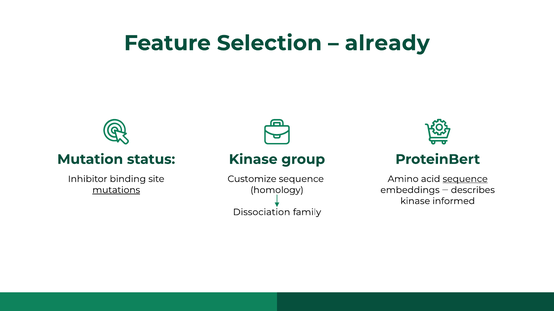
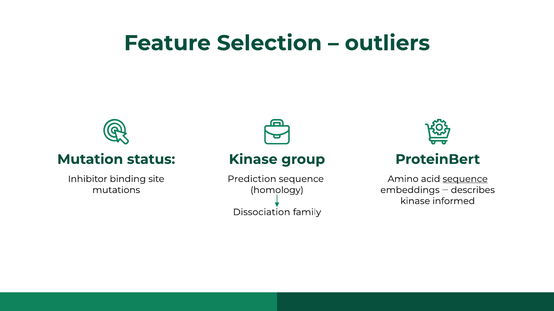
already: already -> outliers (387, 43)
Customize: Customize -> Prediction (252, 179)
mutations underline: present -> none (116, 190)
